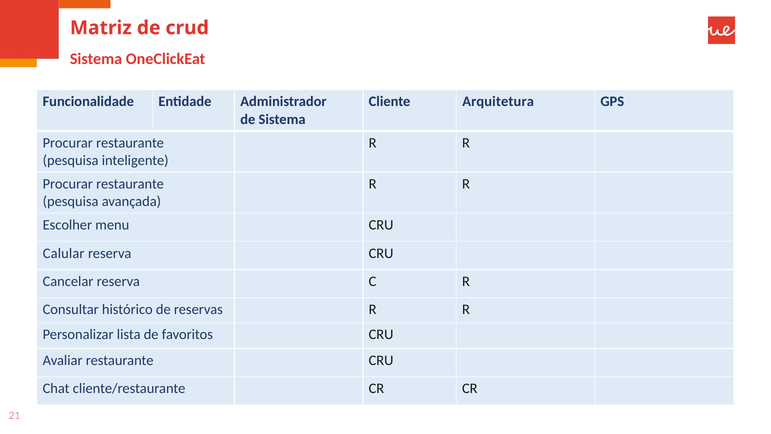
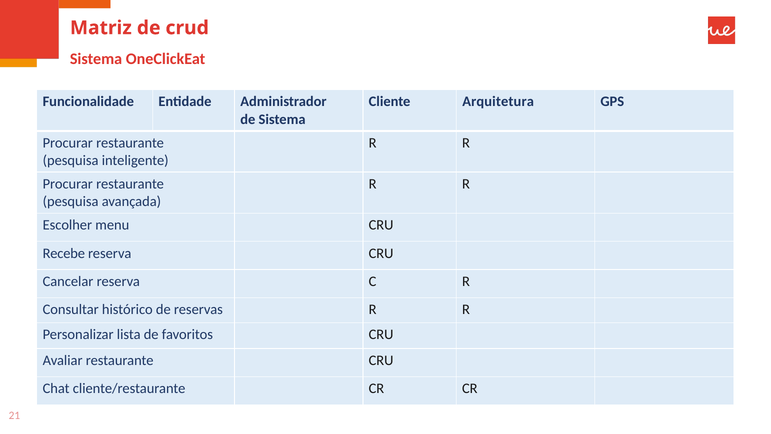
Calular: Calular -> Recebe (64, 253)
